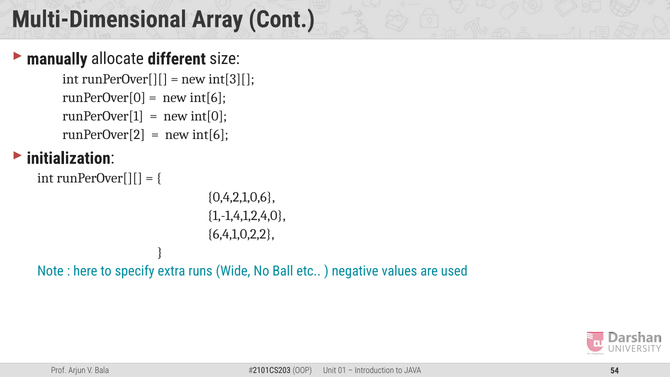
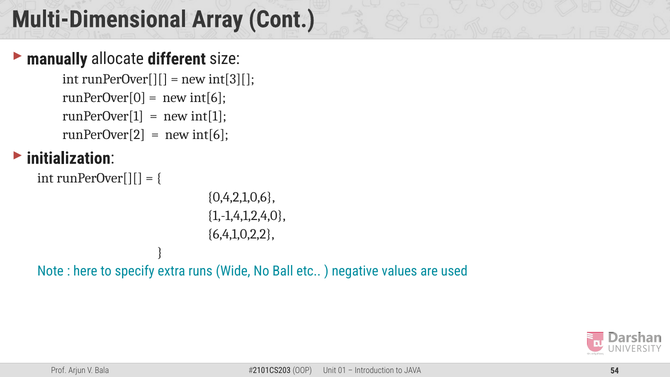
int[0: int[0 -> int[1 (209, 116)
